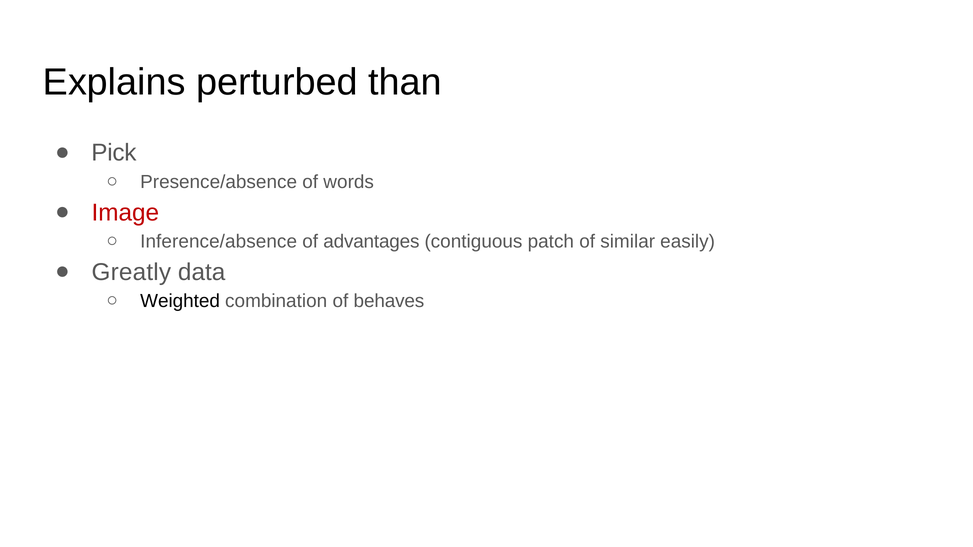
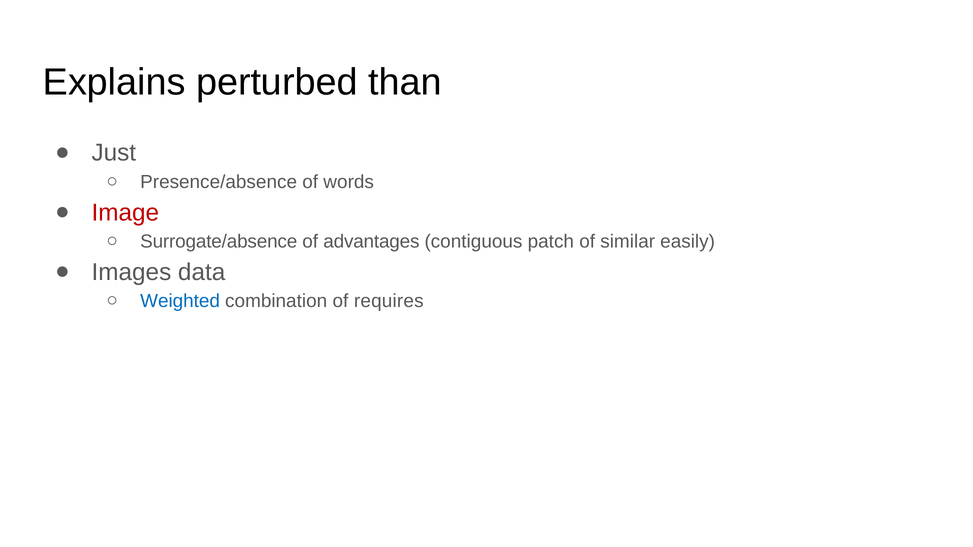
Pick: Pick -> Just (114, 153)
Inference/absence: Inference/absence -> Surrogate/absence (219, 242)
Greatly: Greatly -> Images (131, 272)
Weighted colour: black -> blue (180, 301)
behaves: behaves -> requires (389, 301)
